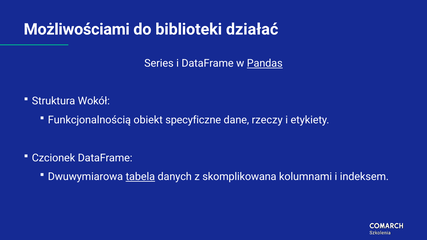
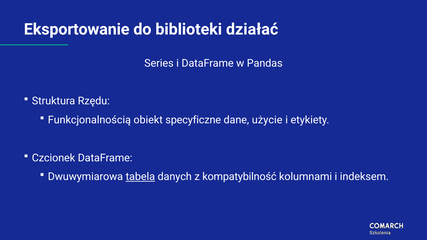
Możliwościami: Możliwościami -> Eksportowanie (77, 29)
Pandas underline: present -> none (265, 63)
Wokół: Wokół -> Rzędu (94, 101)
rzeczy: rzeczy -> użycie (267, 120)
skomplikowana: skomplikowana -> kompatybilność (239, 177)
